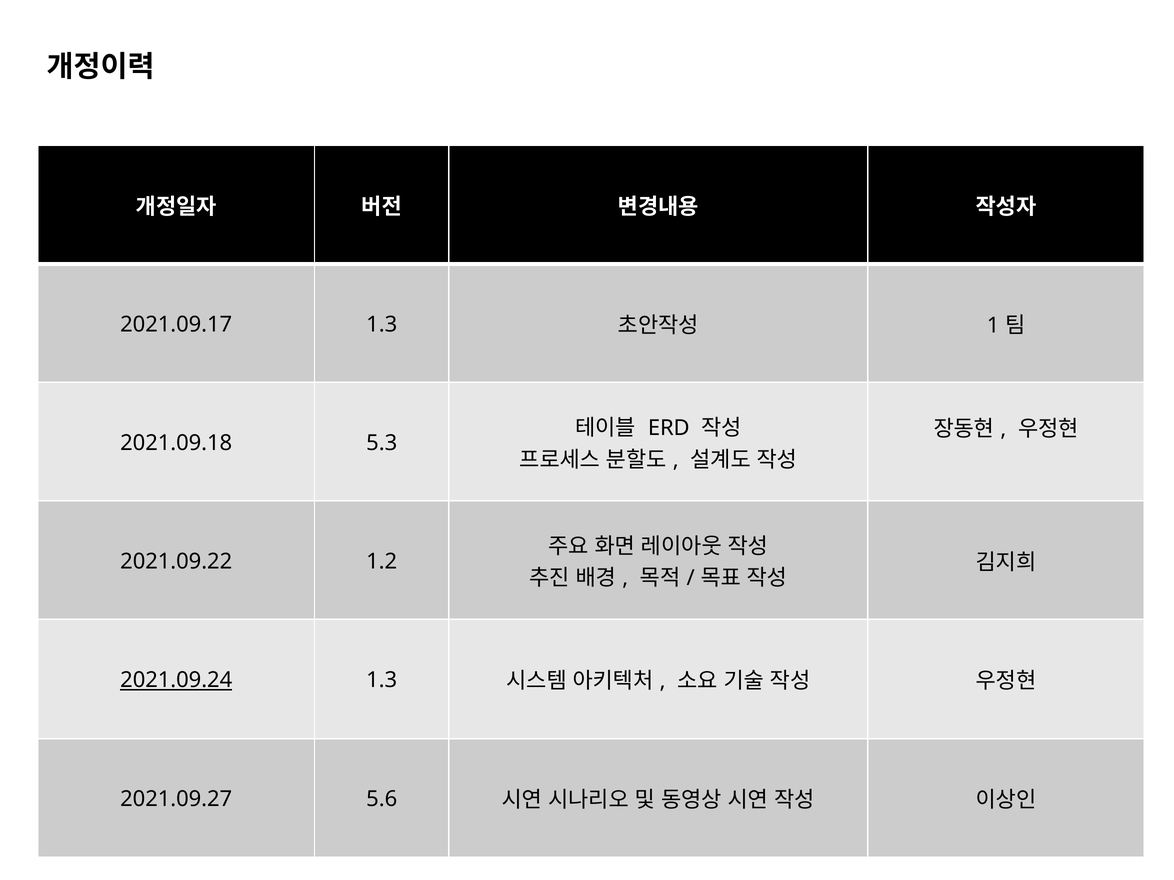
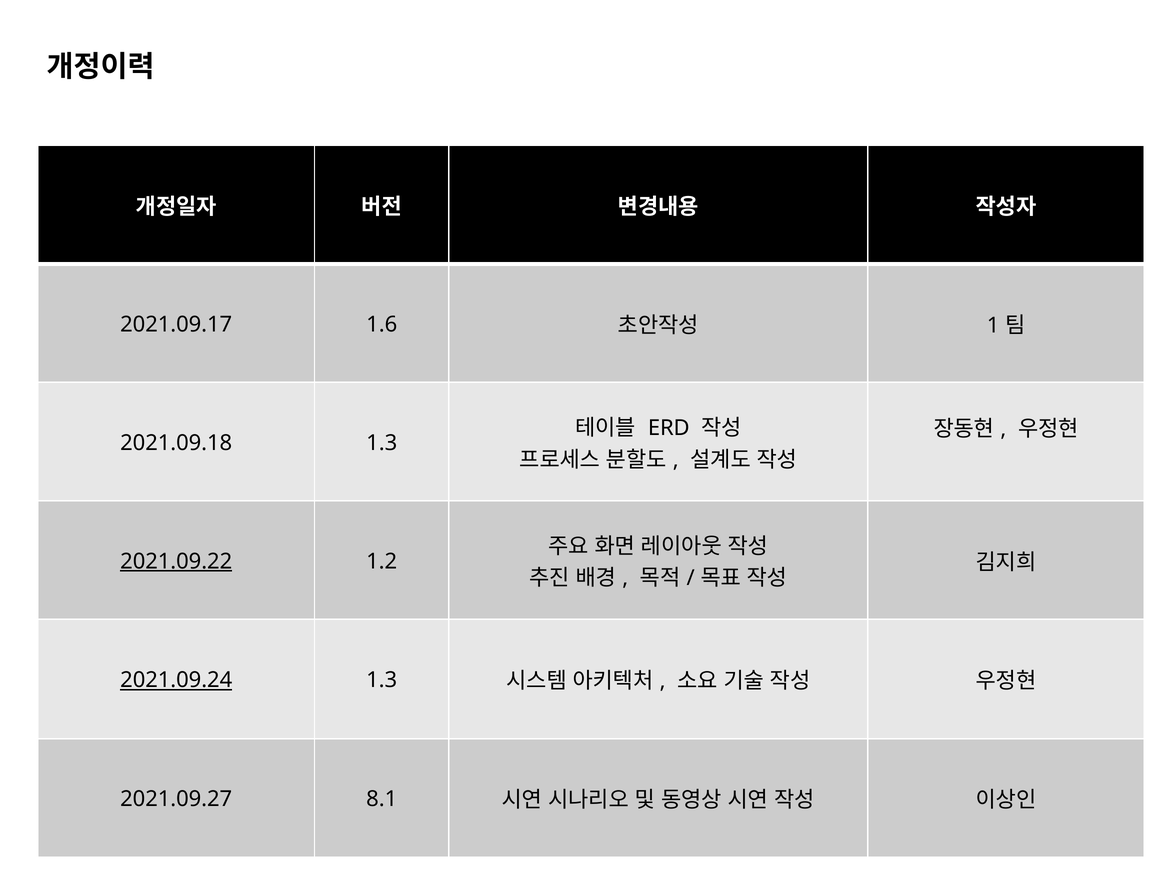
2021.09.17 1.3: 1.3 -> 1.6 (382, 325)
2021.09.18 5.3: 5.3 -> 1.3 (382, 443)
2021.09.22 underline: none -> present (176, 562)
5.6: 5.6 -> 8.1 (382, 800)
